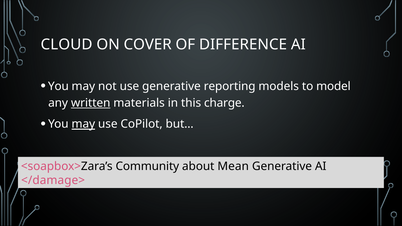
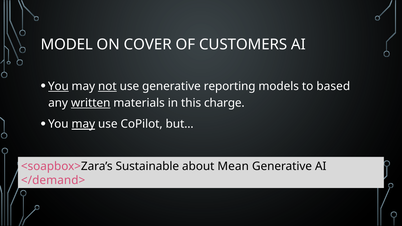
CLOUD: CLOUD -> MODEL (67, 45)
DIFFERENCE: DIFFERENCE -> CUSTOMERS (243, 45)
You underline: none -> present (58, 86)
not underline: none -> present (107, 86)
model: model -> based (333, 86)
Community: Community -> Sustainable (147, 166)
</damage>: </damage> -> </demand> (53, 180)
